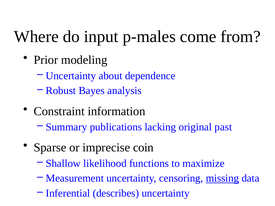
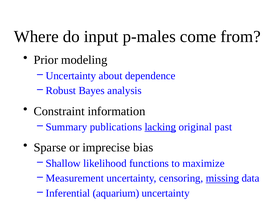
lacking underline: none -> present (160, 127)
coin: coin -> bias (143, 148)
describes: describes -> aquarium (116, 193)
